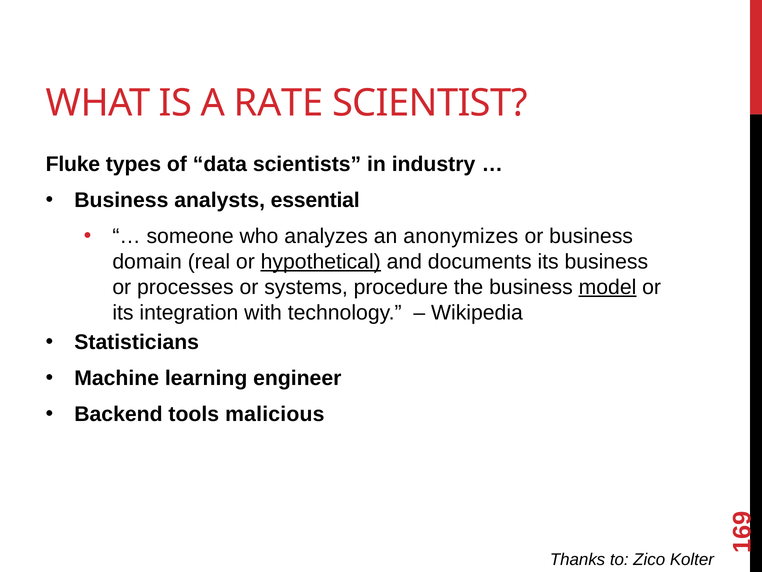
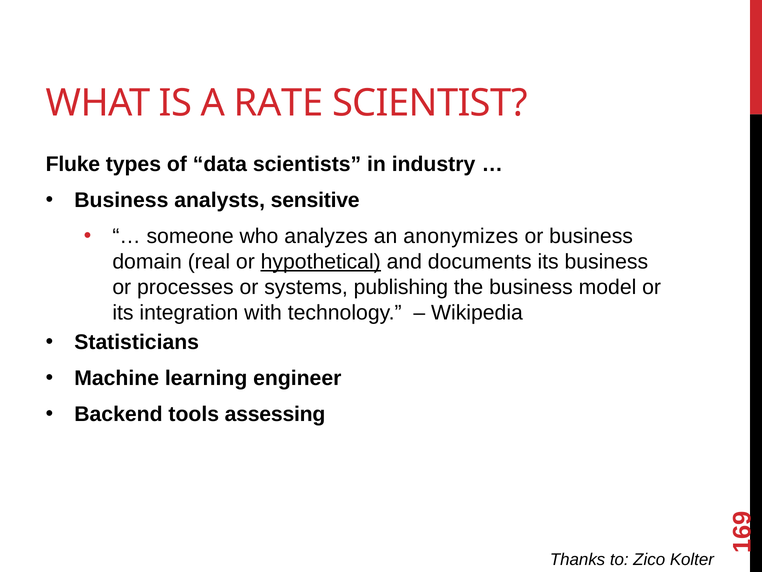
essential: essential -> sensitive (315, 200)
procedure: procedure -> publishing (401, 287)
model underline: present -> none (608, 287)
malicious: malicious -> assessing (275, 414)
